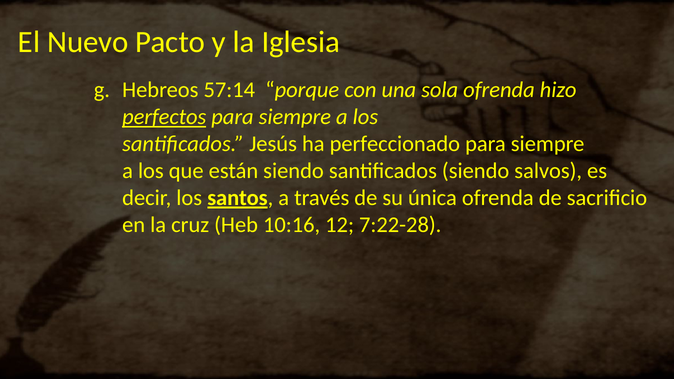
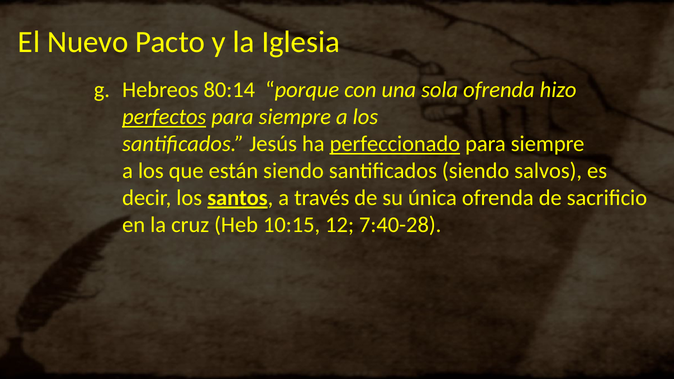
57:14: 57:14 -> 80:14 (229, 90)
perfeccionado underline: none -> present (395, 144)
10:16: 10:16 -> 10:15 (292, 225)
7:22-28: 7:22-28 -> 7:40-28 (400, 225)
